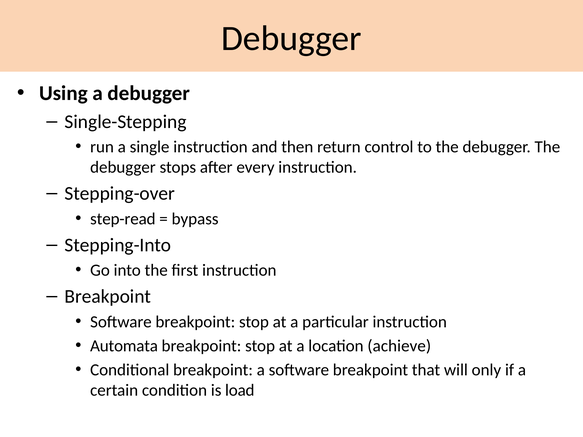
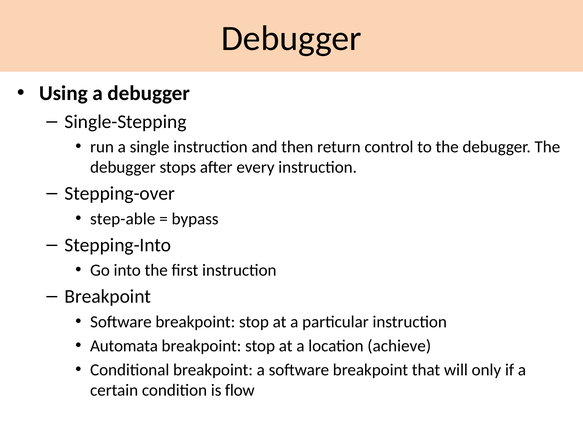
step-read: step-read -> step-able (123, 219)
load: load -> flow (240, 390)
